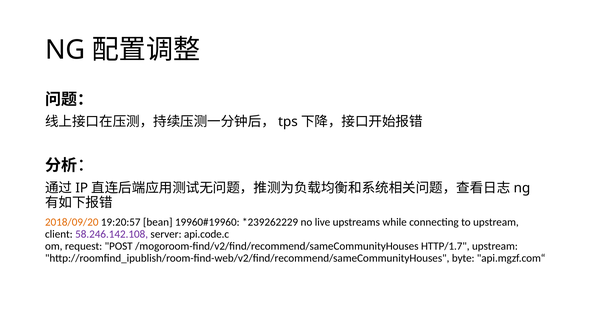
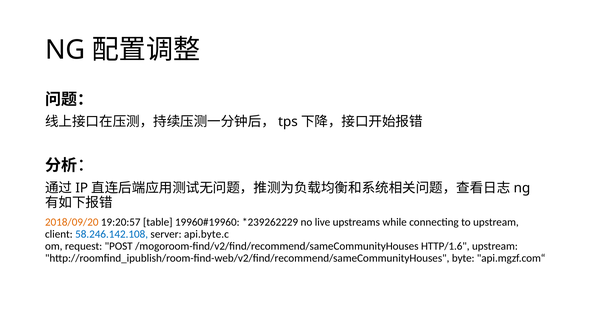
bean: bean -> table (158, 222)
58.246.142.108 colour: purple -> blue (112, 234)
api.code.c: api.code.c -> api.byte.c (206, 234)
HTTP/1.7: HTTP/1.7 -> HTTP/1.6 (445, 246)
